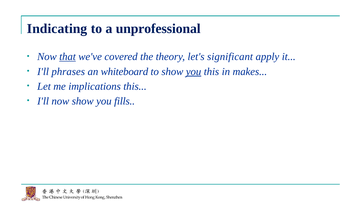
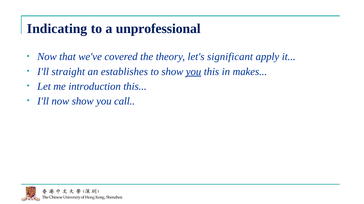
that underline: present -> none (68, 57)
phrases: phrases -> straight (68, 72)
whiteboard: whiteboard -> establishes (124, 72)
implications: implications -> introduction (95, 87)
fills: fills -> call (125, 101)
